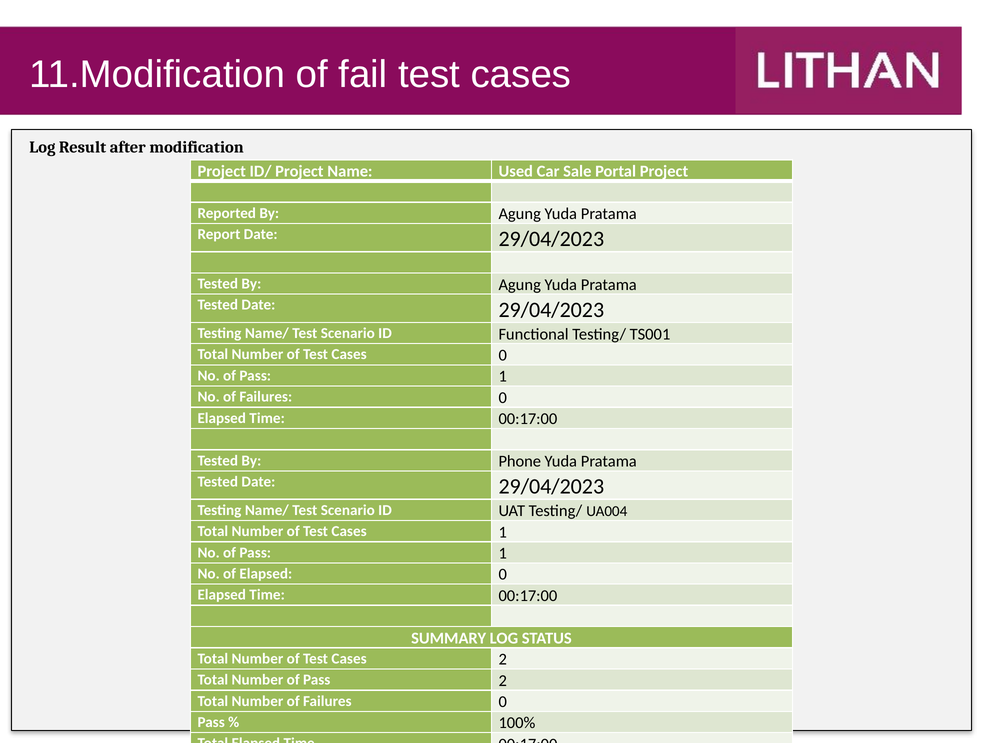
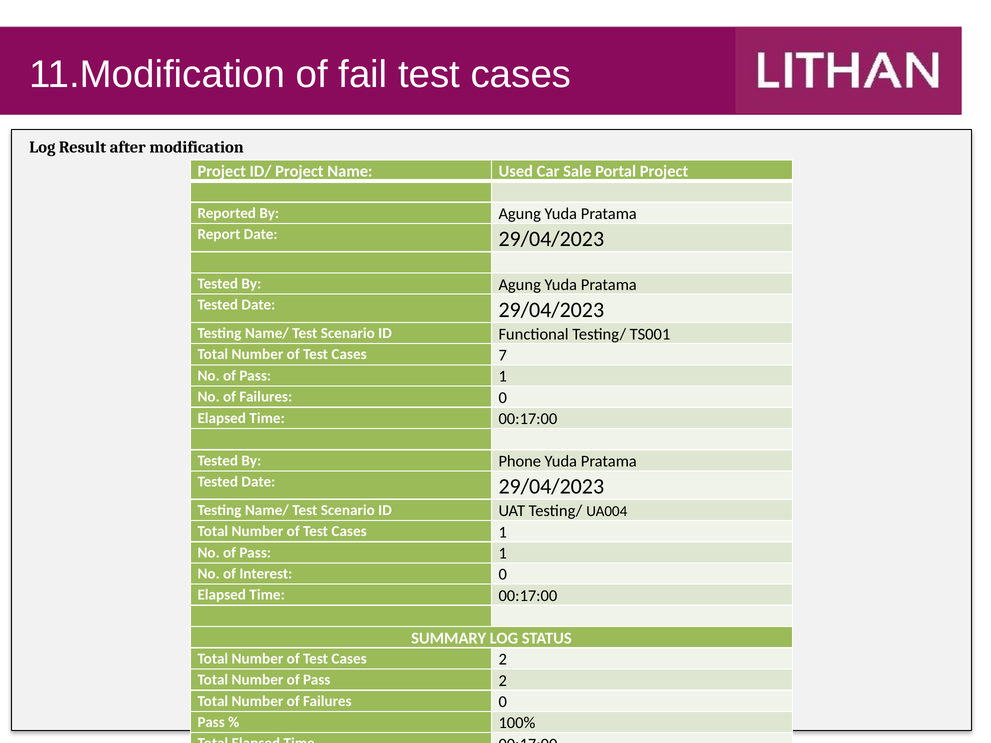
Cases 0: 0 -> 7 (503, 355)
of Elapsed: Elapsed -> Interest (266, 574)
